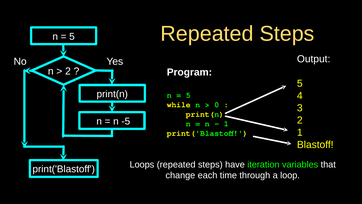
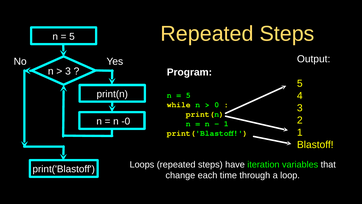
2: 2 -> 3 (68, 71)
-5: -5 -> -0 (126, 121)
